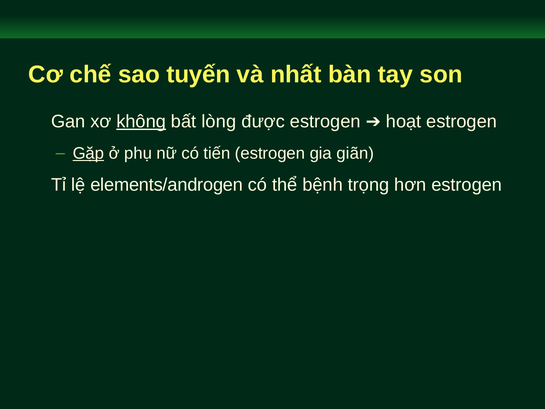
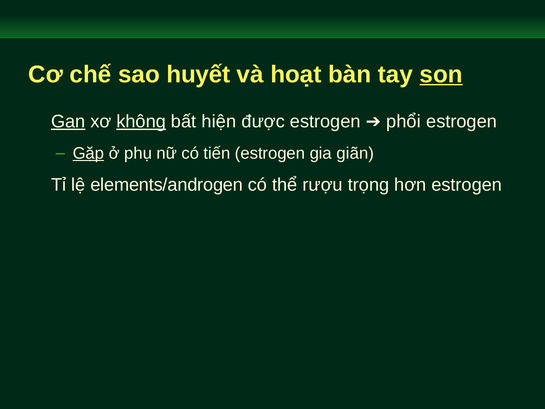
tuyến: tuyến -> huyết (198, 74)
nhất: nhất -> hoạt (296, 74)
son underline: none -> present (441, 74)
Gan underline: none -> present (68, 121)
lòng: lòng -> hiện (219, 121)
hoạt: hoạt -> phổi (404, 121)
bệnh: bệnh -> rượu (323, 185)
